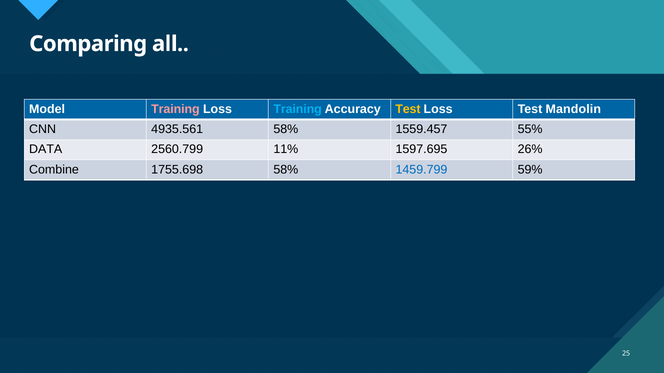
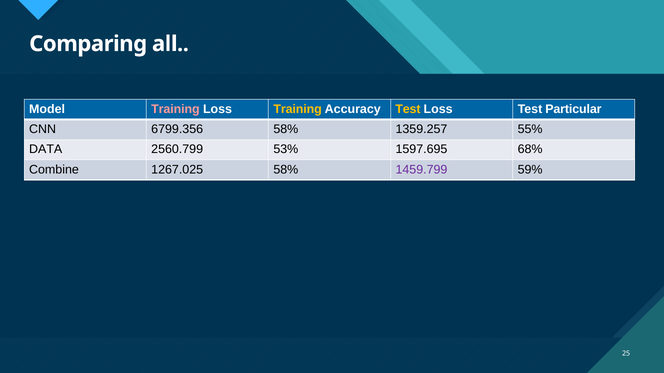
Training colour: light blue -> yellow (298, 109)
Mandolin: Mandolin -> Particular (573, 109)
4935.561: 4935.561 -> 6799.356 (177, 129)
1559.457: 1559.457 -> 1359.257 (421, 129)
11%: 11% -> 53% (286, 149)
26%: 26% -> 68% (530, 149)
1755.698: 1755.698 -> 1267.025 (177, 170)
1459.799 colour: blue -> purple (421, 170)
